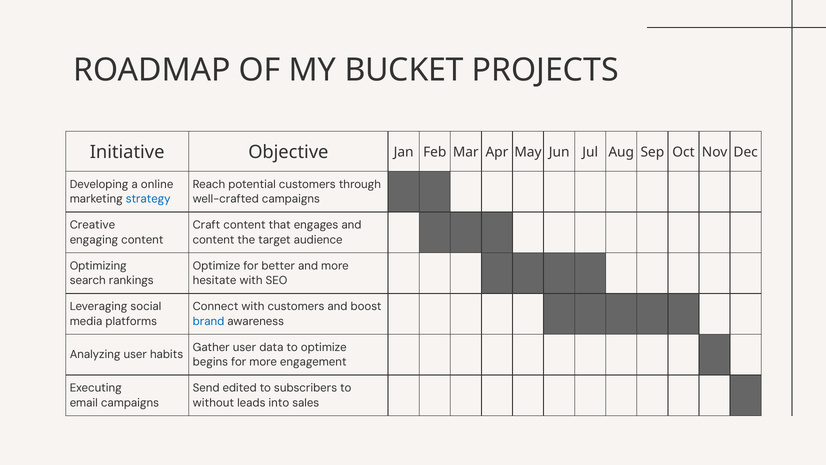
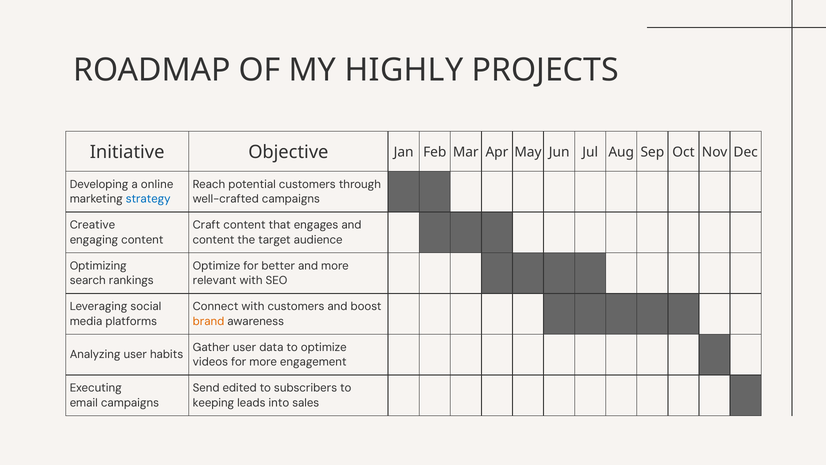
BUCKET: BUCKET -> HIGHLY (404, 70)
hesitate: hesitate -> relevant (215, 280)
brand colour: blue -> orange (209, 321)
begins: begins -> videos (210, 362)
without: without -> keeping (213, 403)
